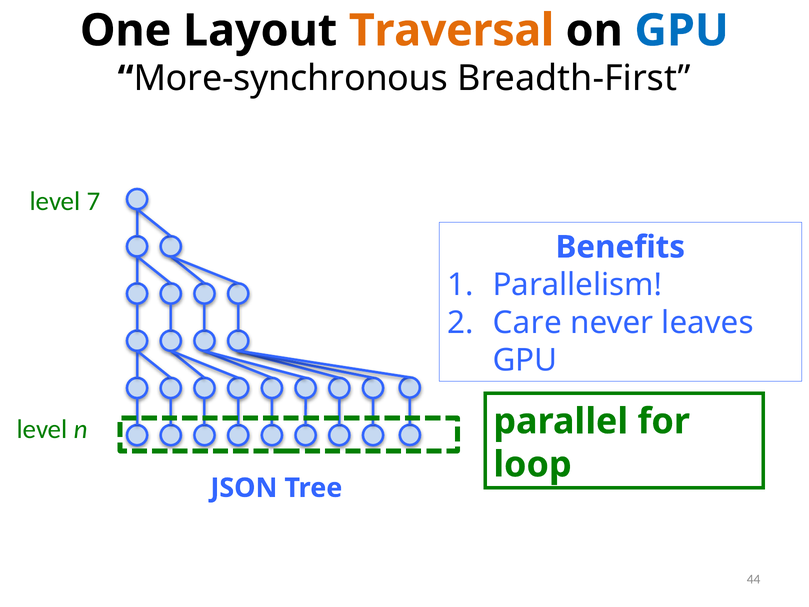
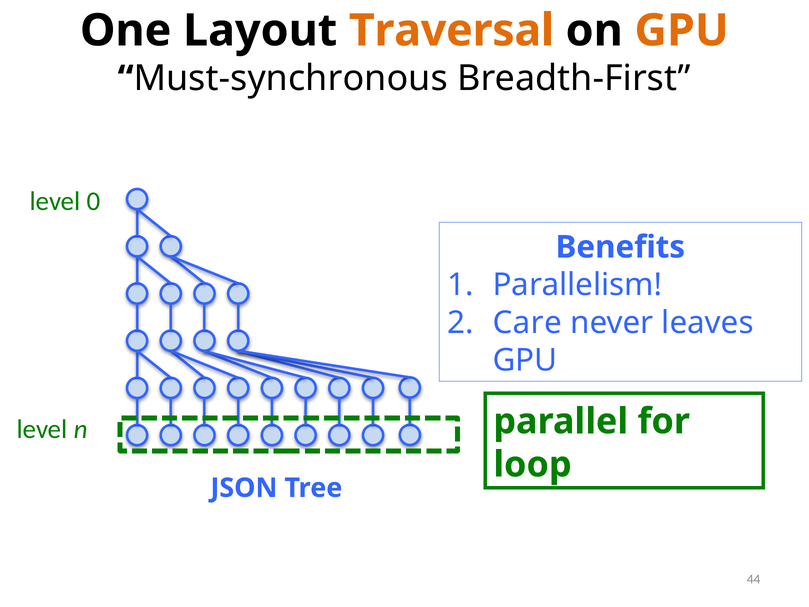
GPU colour: blue -> orange (682, 31)
More-synchronous: More-synchronous -> Must-synchronous (291, 78)
7: 7 -> 0 (94, 201)
